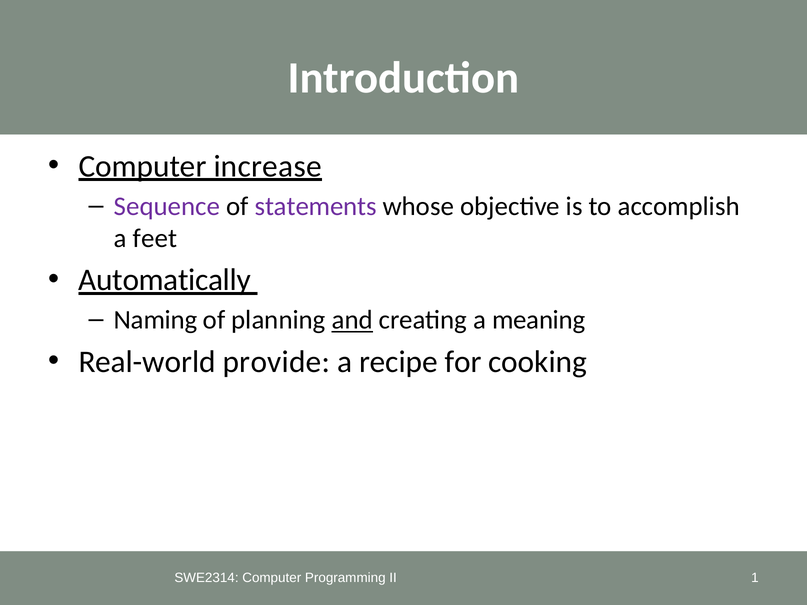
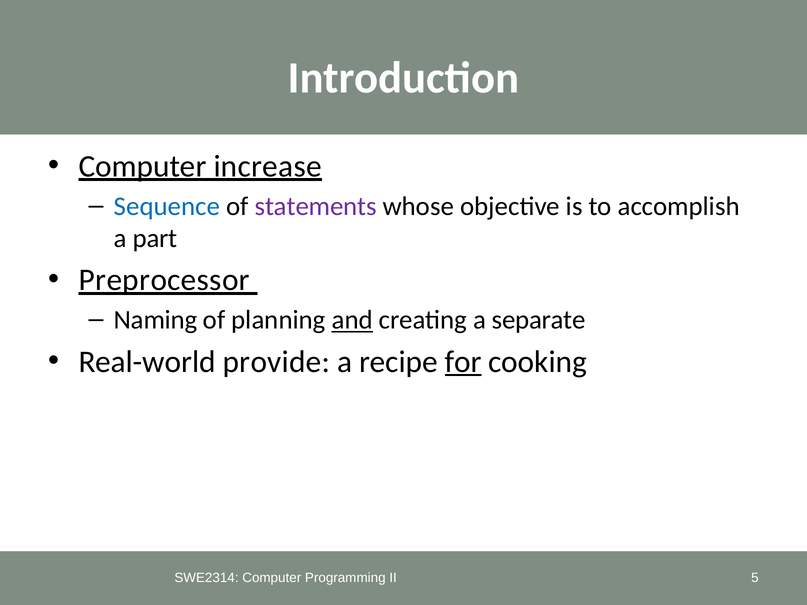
Sequence colour: purple -> blue (167, 206)
feet: feet -> part (155, 239)
Automatically: Automatically -> Preprocessor (164, 280)
meaning: meaning -> separate (539, 320)
for underline: none -> present (463, 362)
1: 1 -> 5 (755, 578)
